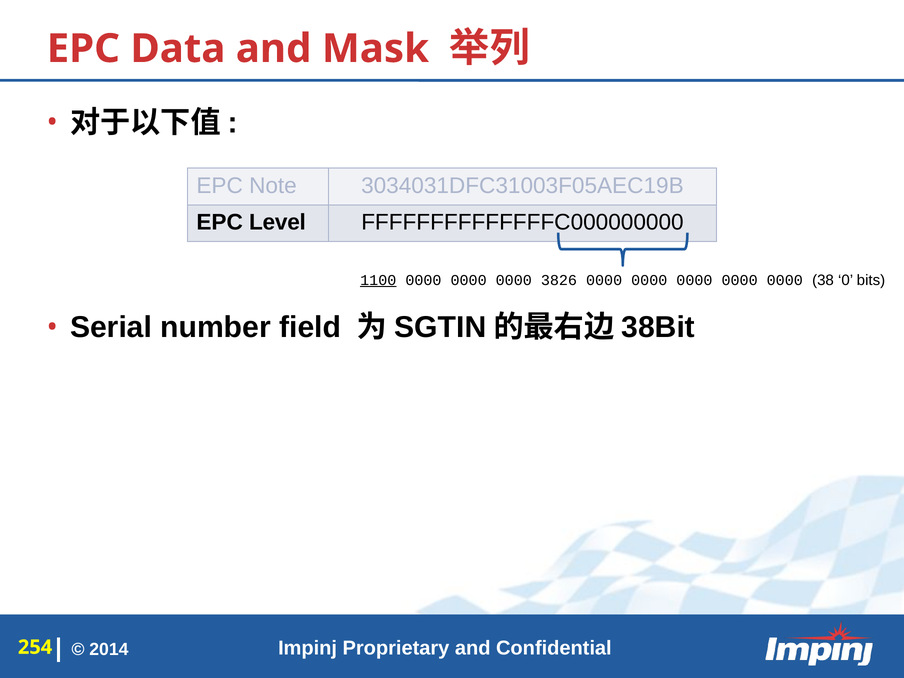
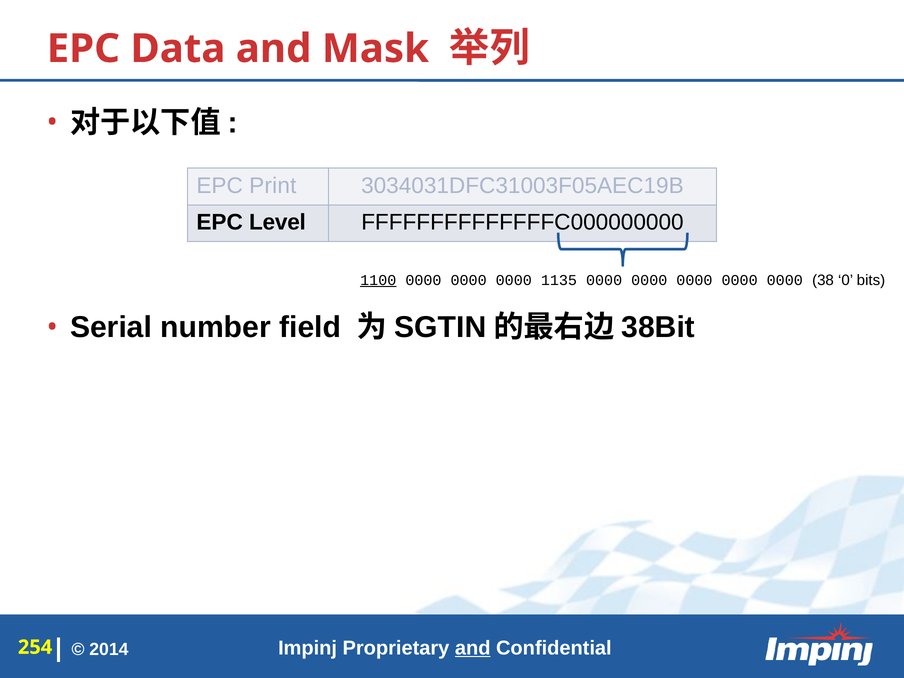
Note: Note -> Print (273, 186)
3826: 3826 -> 1135 (559, 280)
and underline: none -> present (473, 648)
